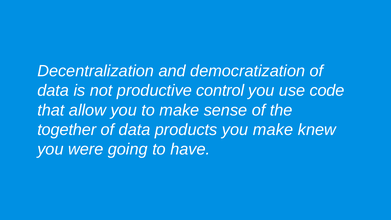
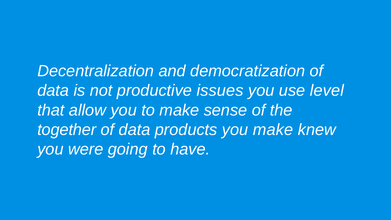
control: control -> issues (220, 91)
code: code -> level (327, 91)
